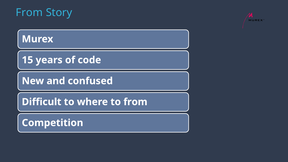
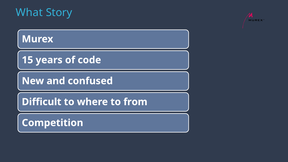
From: From -> What (29, 13)
